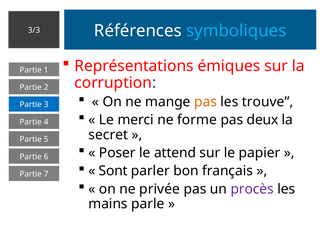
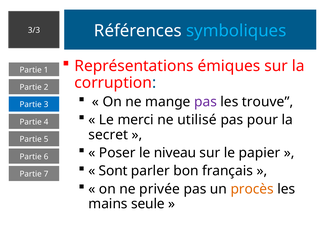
pas colour: orange -> purple (205, 102)
forme: forme -> utilisé (197, 120)
deux: deux -> pour (262, 120)
attend: attend -> niveau (175, 153)
procès colour: purple -> orange (252, 189)
parle: parle -> seule (148, 204)
